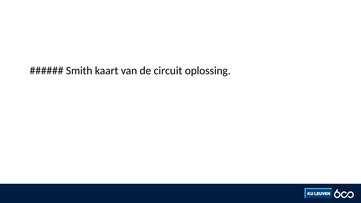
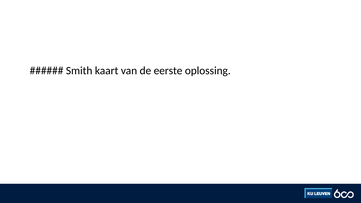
circuit: circuit -> eerste (168, 71)
